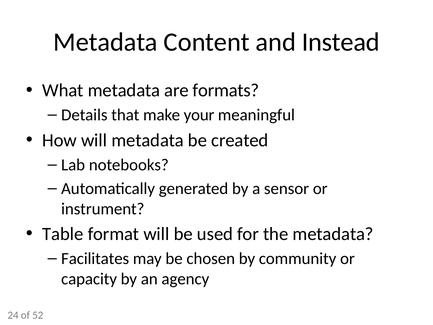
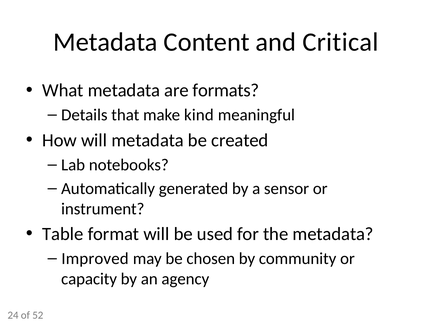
Instead: Instead -> Critical (340, 42)
your: your -> kind (199, 115)
Facilitates: Facilitates -> Improved (95, 258)
